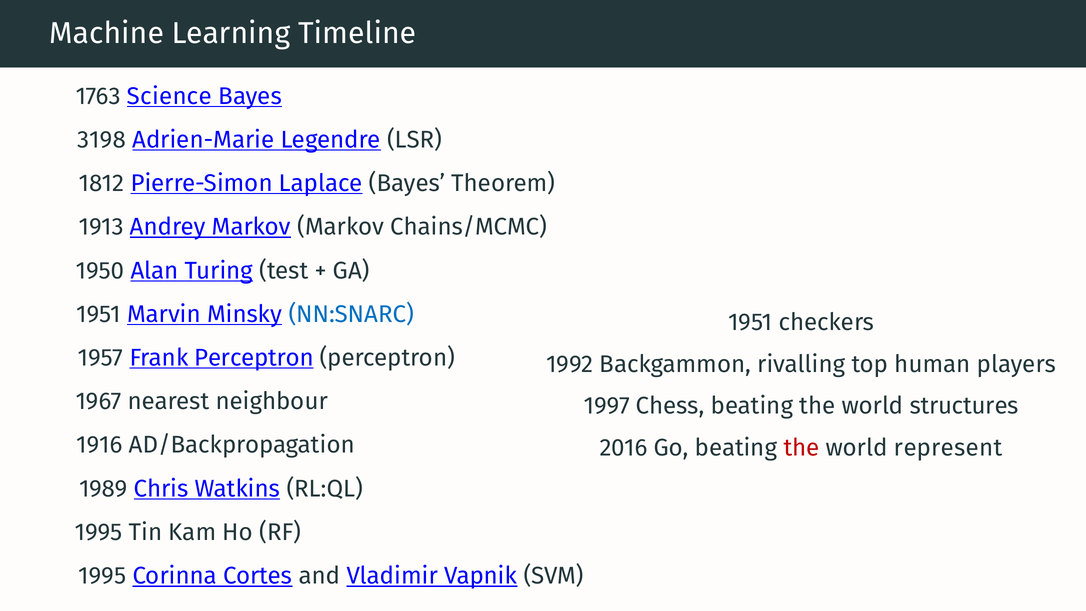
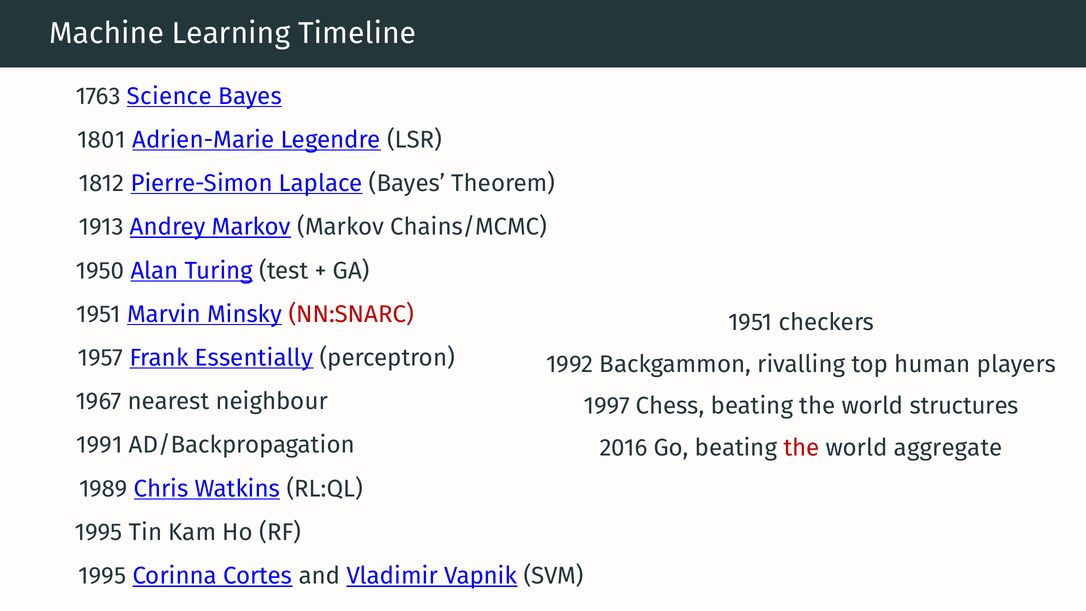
3198: 3198 -> 1801 (101, 140)
NN:SNARC colour: blue -> red (351, 314)
Frank Perceptron: Perceptron -> Essentially (254, 358)
1916: 1916 -> 1991 (99, 445)
represent: represent -> aggregate (948, 448)
